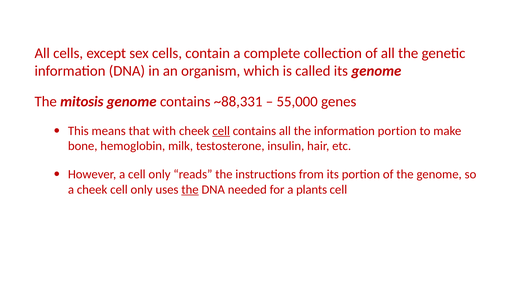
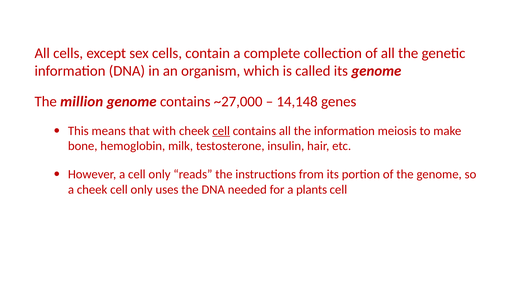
mitosis: mitosis -> million (82, 101)
~88,331: ~88,331 -> ~27,000 (238, 101)
55,000: 55,000 -> 14,148 (297, 101)
information portion: portion -> meiosis (397, 130)
the underline: present -> none (190, 189)
